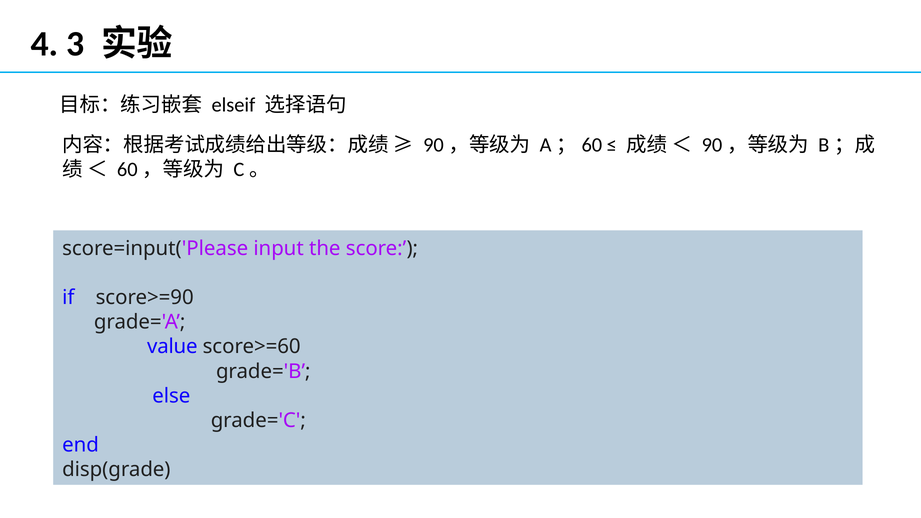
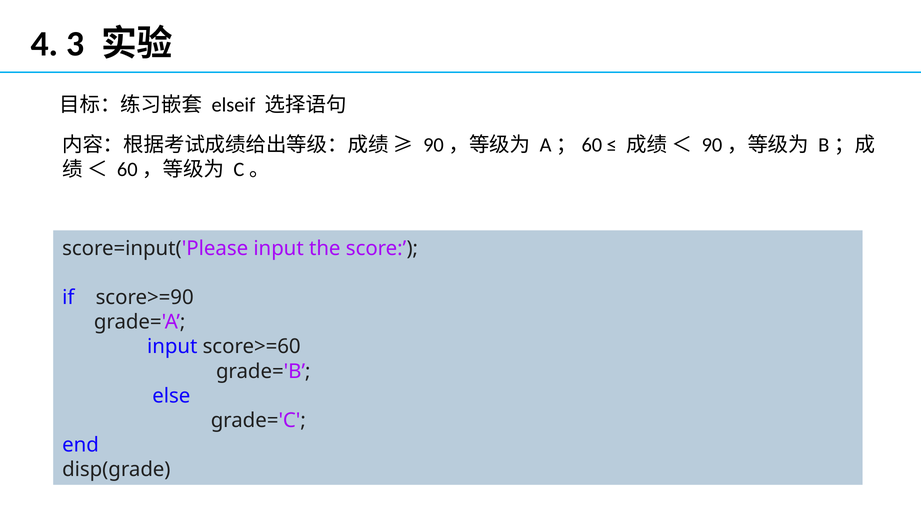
value: value -> input (172, 347)
